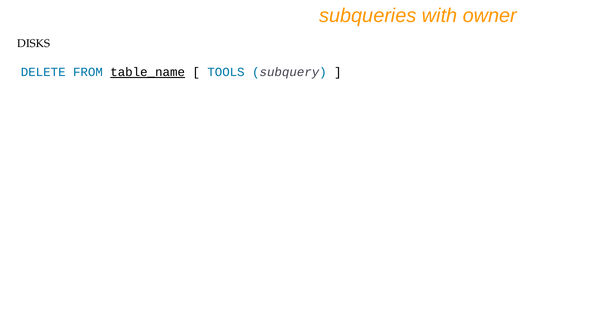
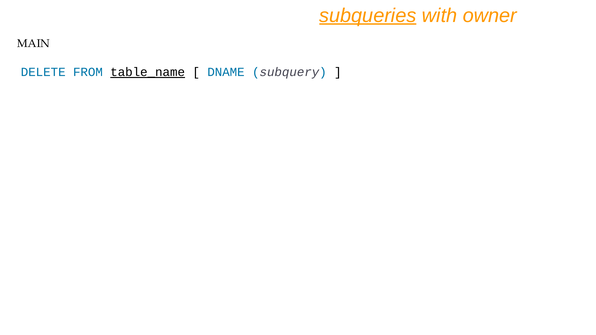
subqueries underline: none -> present (368, 16)
DISKS: DISKS -> MAIN (34, 44)
TOOLS: TOOLS -> DNAME (226, 72)
